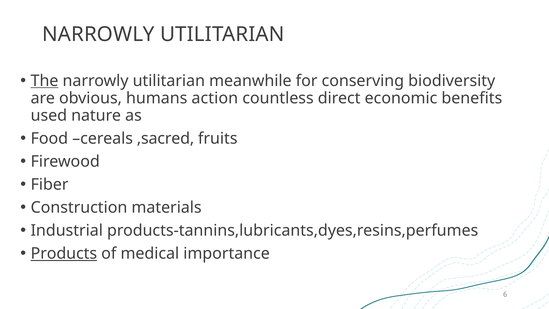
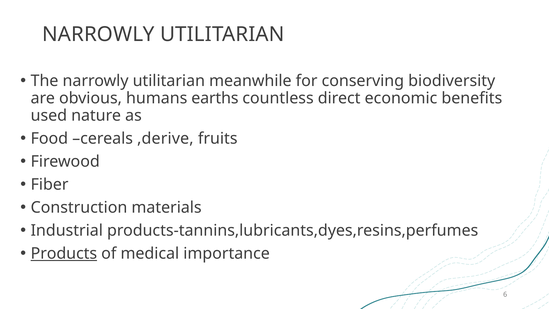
The underline: present -> none (45, 81)
action: action -> earths (215, 98)
,sacred: ,sacred -> ,derive (165, 138)
